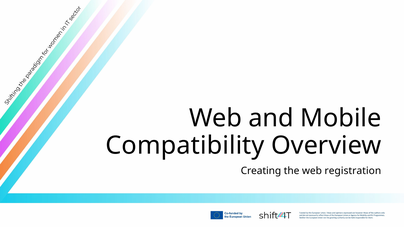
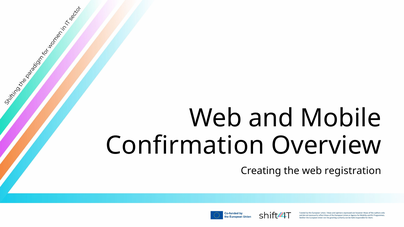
Compatibility: Compatibility -> Confirmation (185, 146)
